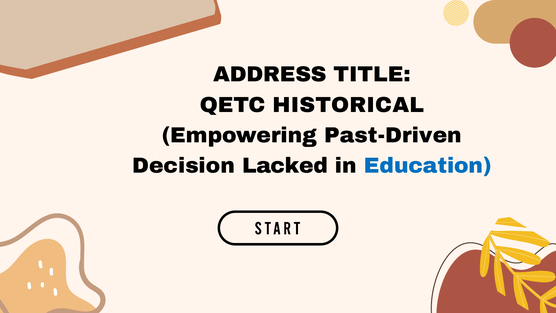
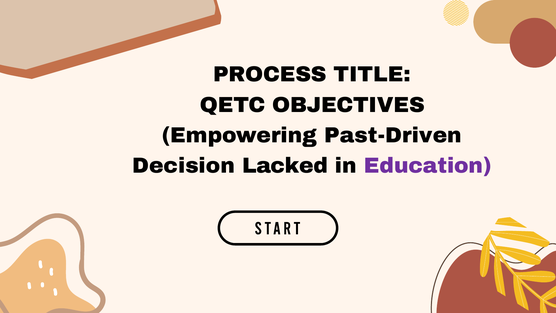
ADDRESS: ADDRESS -> PROCESS (270, 74)
HISTORICAL: HISTORICAL -> OBJECTIVES (348, 105)
Education colour: blue -> purple (428, 166)
